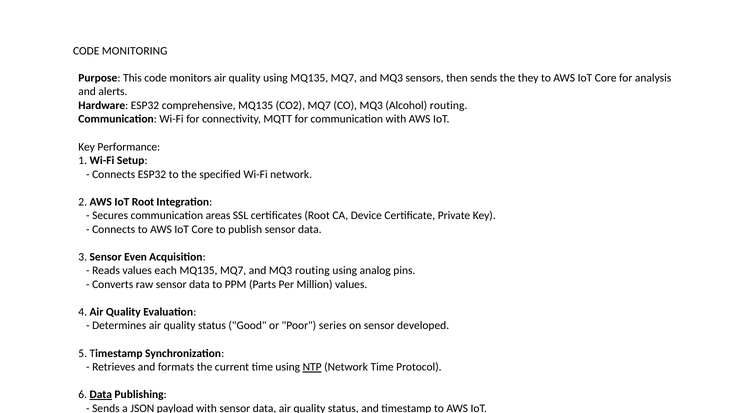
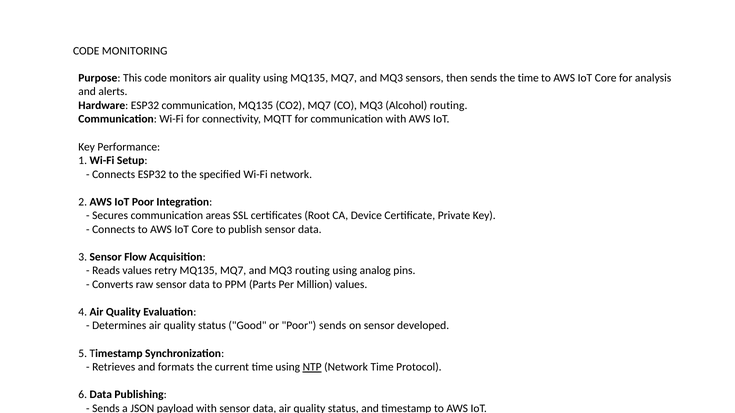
the they: they -> time (528, 78)
ESP32 comprehensive: comprehensive -> communication (199, 106)
IoT Root: Root -> Poor (143, 202)
Even: Even -> Flow (136, 257)
each: each -> retry (166, 271)
Poor series: series -> sends (333, 326)
Data underline: present -> none (101, 395)
